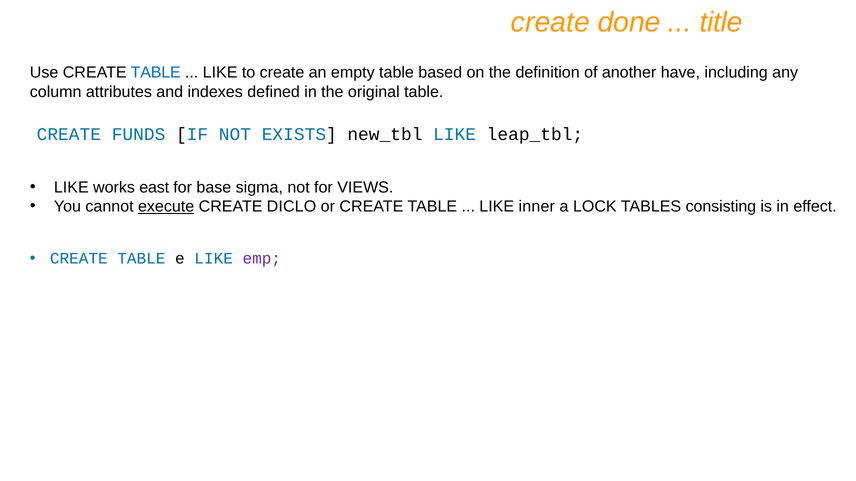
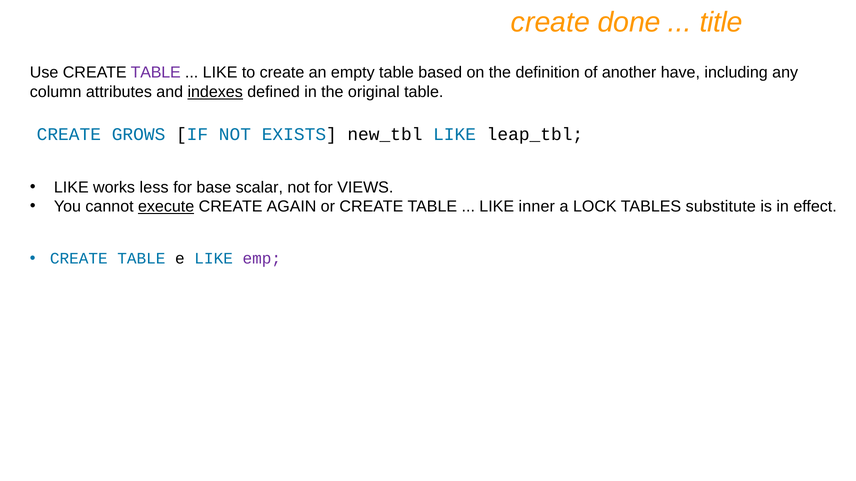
TABLE colour: blue -> purple (156, 73)
indexes underline: none -> present (215, 92)
FUNDS: FUNDS -> GROWS (139, 135)
east: east -> less (154, 187)
sigma: sigma -> scalar (259, 187)
DICLO: DICLO -> AGAIN (292, 207)
consisting: consisting -> substitute (721, 207)
